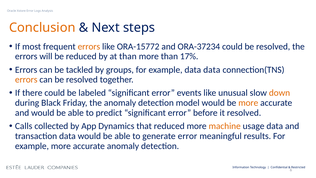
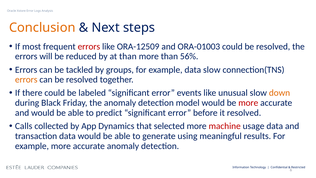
errors colour: orange -> red (89, 46)
ORA-15772: ORA-15772 -> ORA-12509 (138, 46)
ORA-37234: ORA-37234 -> ORA-01003 (199, 46)
17%: 17% -> 56% (189, 56)
data data: data -> slow (212, 70)
more colour: orange -> red (248, 103)
that reduced: reduced -> selected (169, 126)
machine colour: orange -> red (225, 126)
generate error: error -> using (188, 136)
